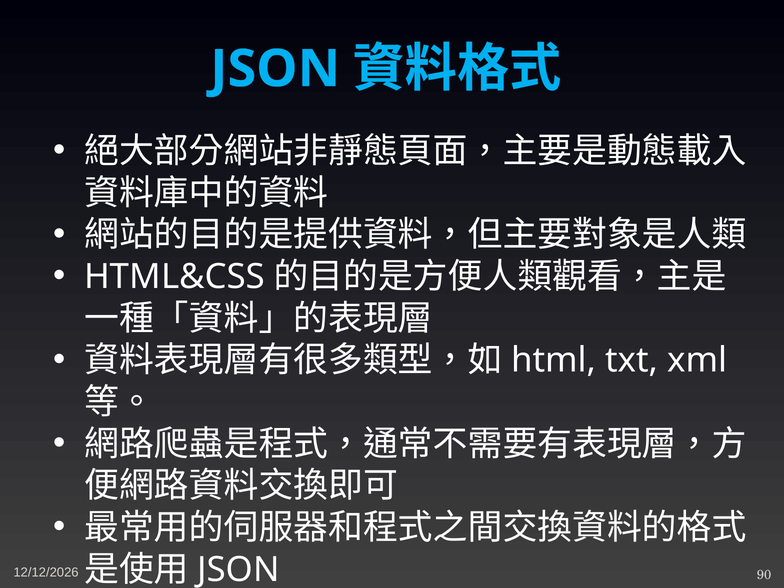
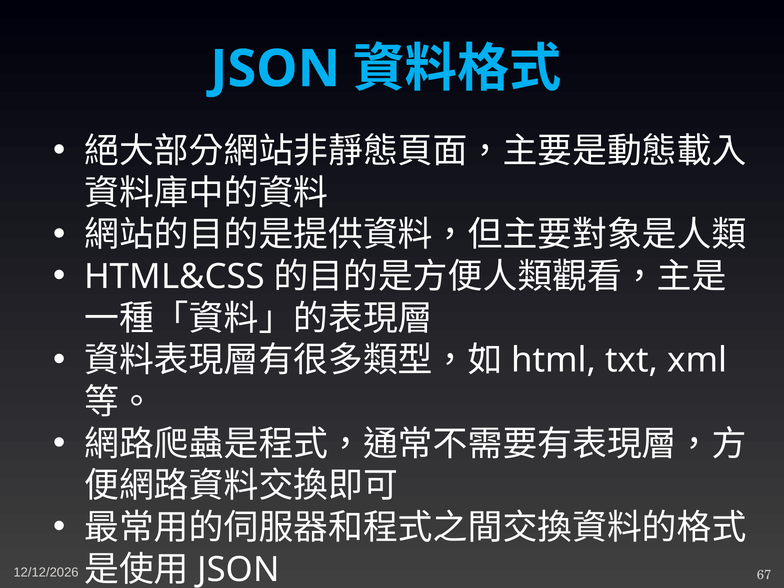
90: 90 -> 67 (764, 575)
